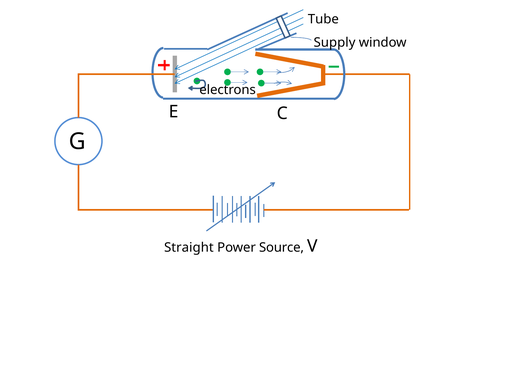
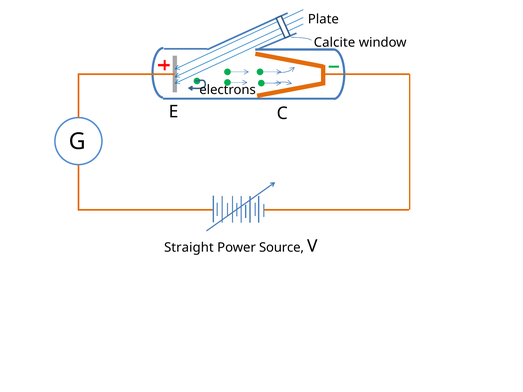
Tube: Tube -> Plate (323, 19)
Supply: Supply -> Calcite (335, 42)
